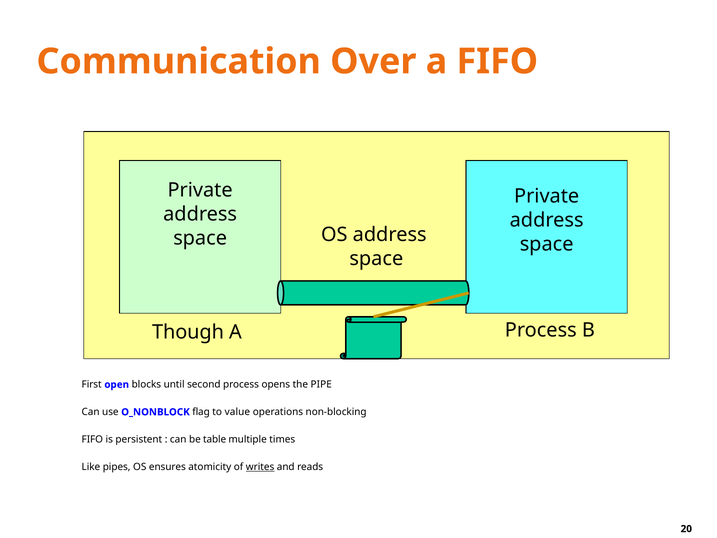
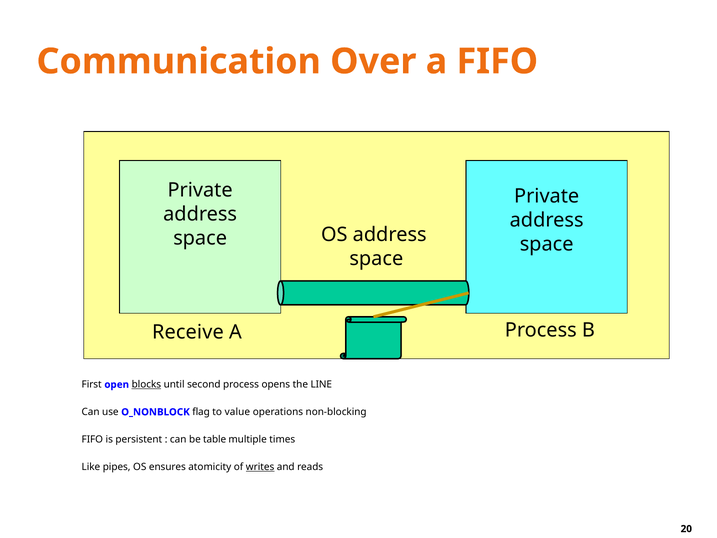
Though: Though -> Receive (188, 332)
blocks underline: none -> present (146, 384)
PIPE: PIPE -> LINE (321, 384)
